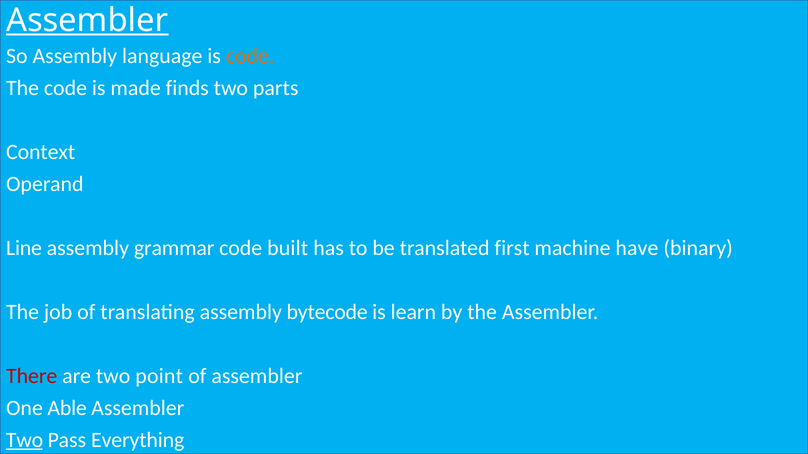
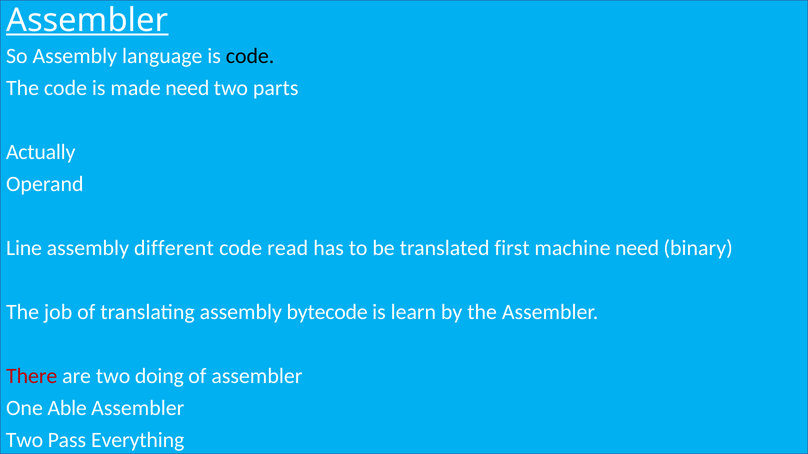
code colour: orange -> black (250, 56)
made finds: finds -> need (187, 88)
Context: Context -> Actually (41, 152)
grammar: grammar -> different (174, 248)
built: built -> read (288, 248)
machine have: have -> need (637, 248)
point: point -> doing (159, 376)
Two underline: present -> none (25, 440)
